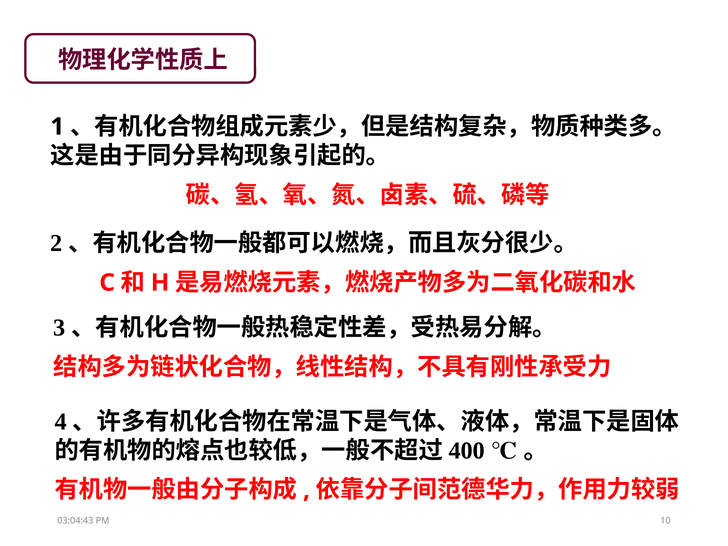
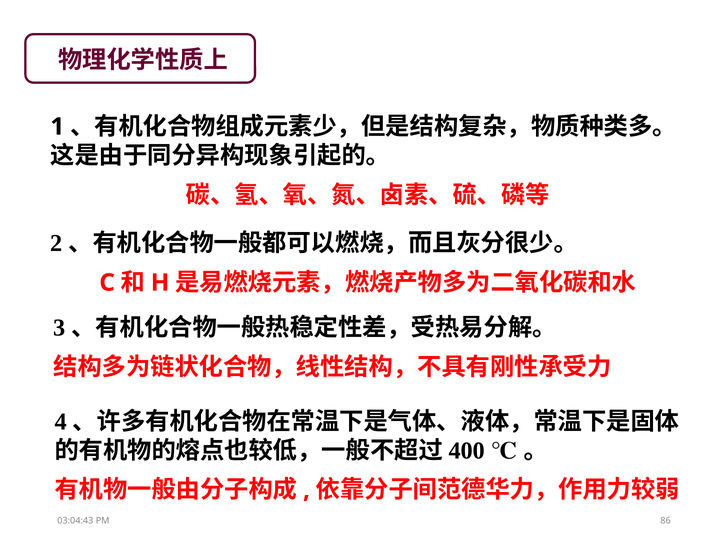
10: 10 -> 86 (666, 520)
